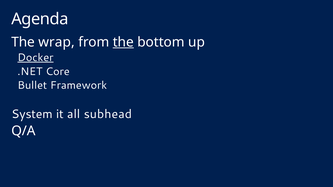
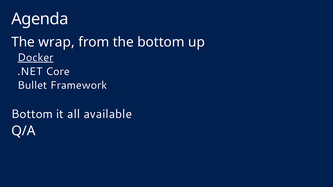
the underline: present -> none (123, 42)
System: System -> Bottom (32, 114)
subhead: subhead -> available (108, 114)
